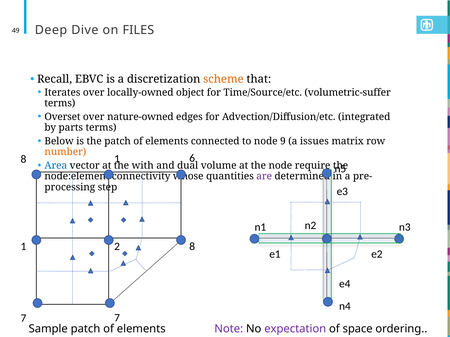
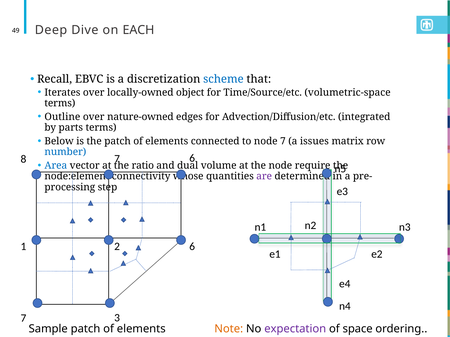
FILES: FILES -> EACH (138, 30)
scheme colour: orange -> blue (223, 79)
volumetric-suffer: volumetric-suffer -> volumetric-space (348, 93)
Overset: Overset -> Outline (62, 117)
node 9: 9 -> 7 (283, 141)
number colour: orange -> blue (65, 152)
8 1: 1 -> 7 (117, 159)
with: with -> ratio (143, 166)
2 8: 8 -> 6 (192, 247)
7 7: 7 -> 3 (117, 318)
Note colour: purple -> orange (229, 329)
